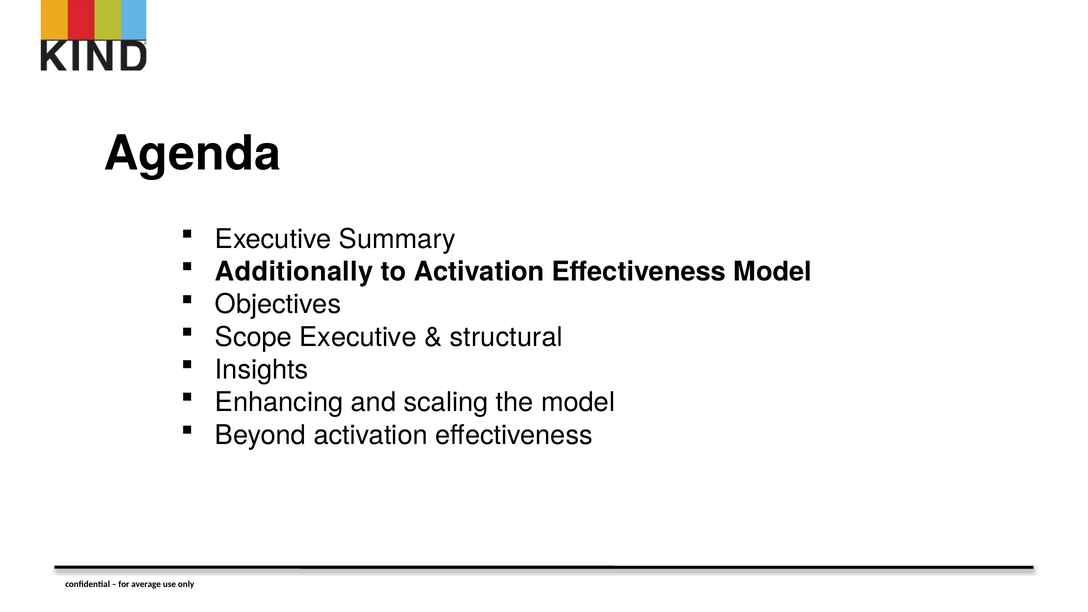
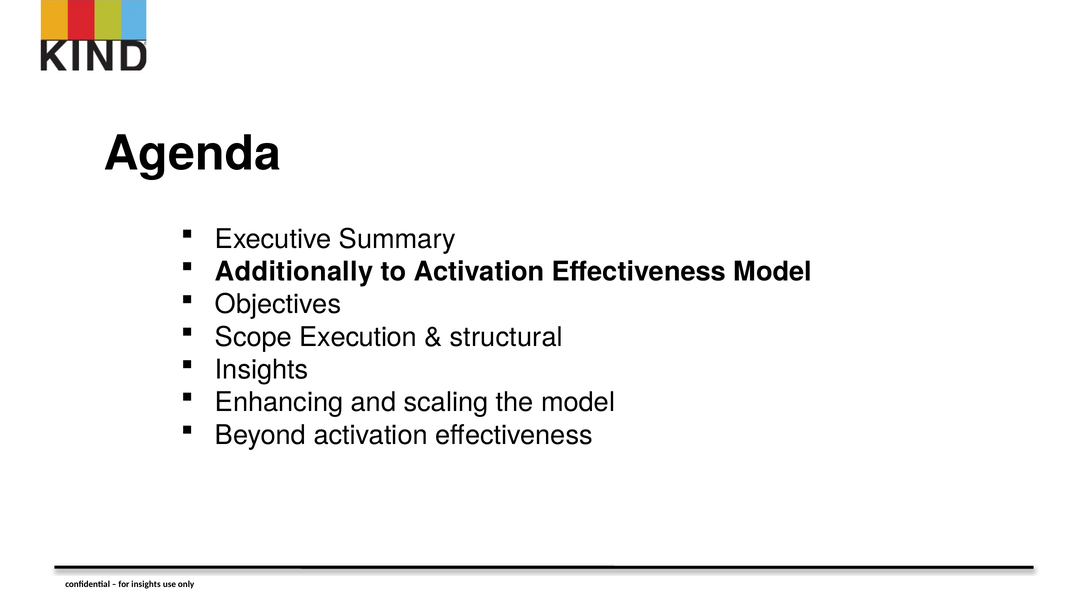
Scope Executive: Executive -> Execution (358, 337)
for average: average -> insights (146, 584)
